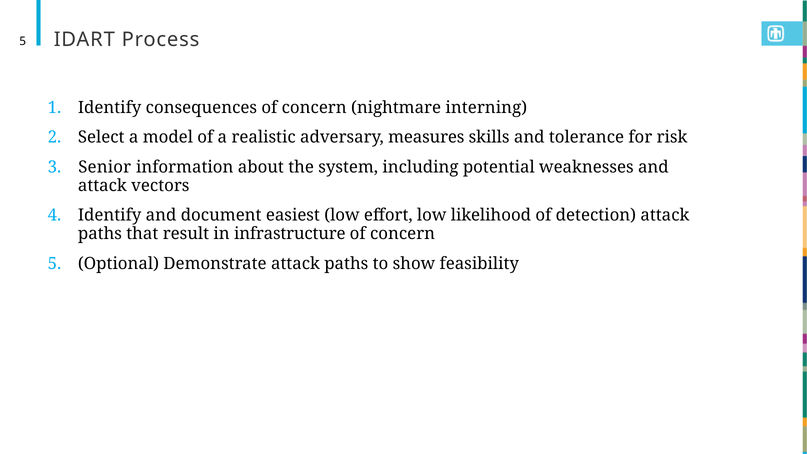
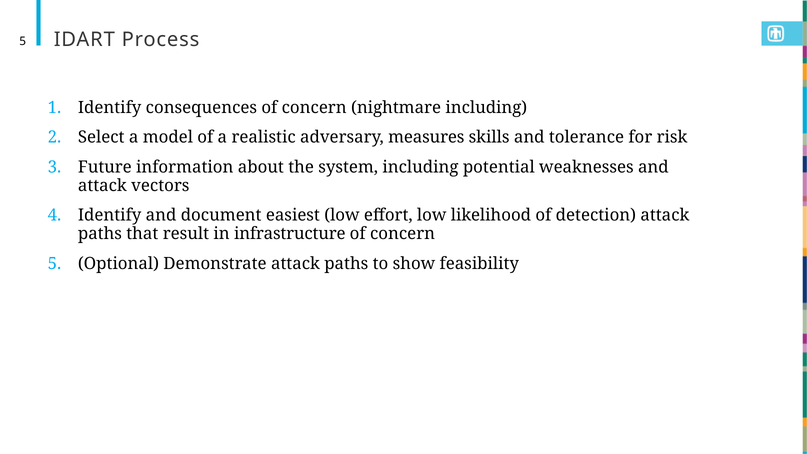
nightmare interning: interning -> including (486, 107)
Senior: Senior -> Future (105, 167)
